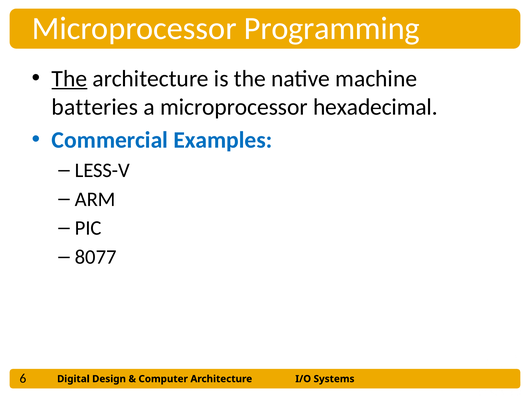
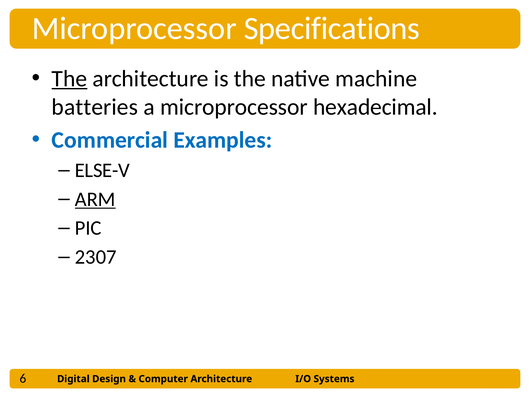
Programming: Programming -> Specifications (332, 28)
LESS-V: LESS-V -> ELSE-V (102, 170)
ARM underline: none -> present (95, 199)
8077: 8077 -> 2307 (96, 257)
